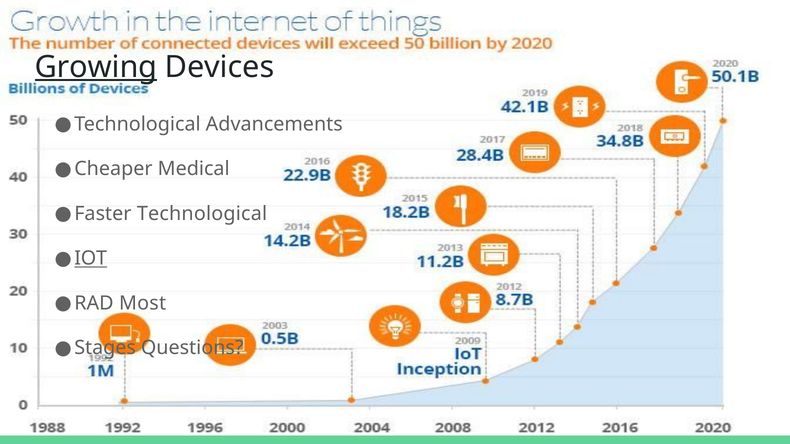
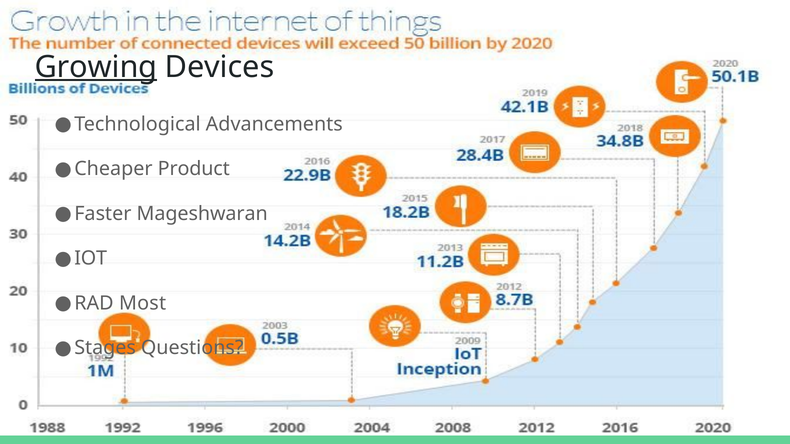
Medical: Medical -> Product (194, 169)
Faster Technological: Technological -> Mageshwaran (202, 214)
IOT underline: present -> none (91, 259)
